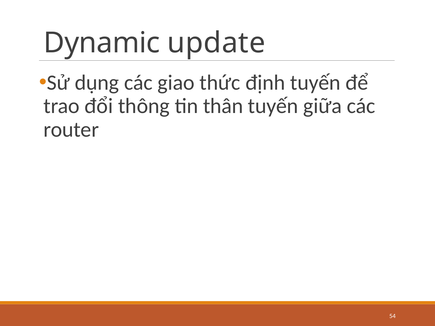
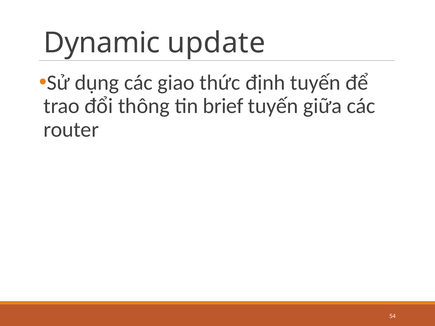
thân: thân -> brief (223, 106)
